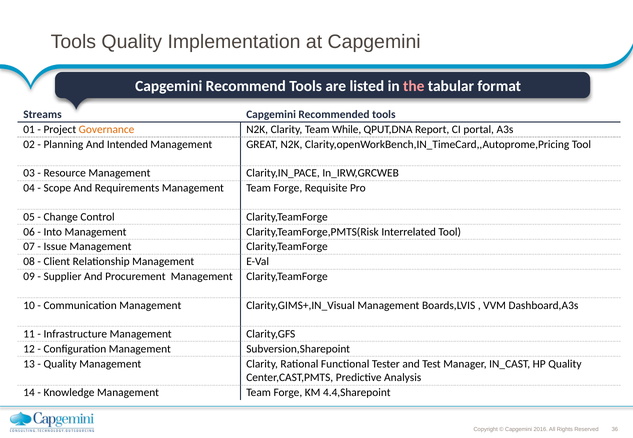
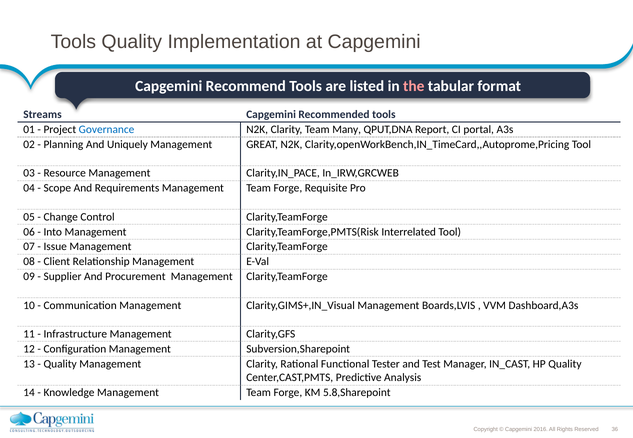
Governance colour: orange -> blue (107, 130)
While: While -> Many (347, 130)
Intended: Intended -> Uniquely (127, 145)
4.4,Sharepoint: 4.4,Sharepoint -> 5.8,Sharepoint (357, 393)
